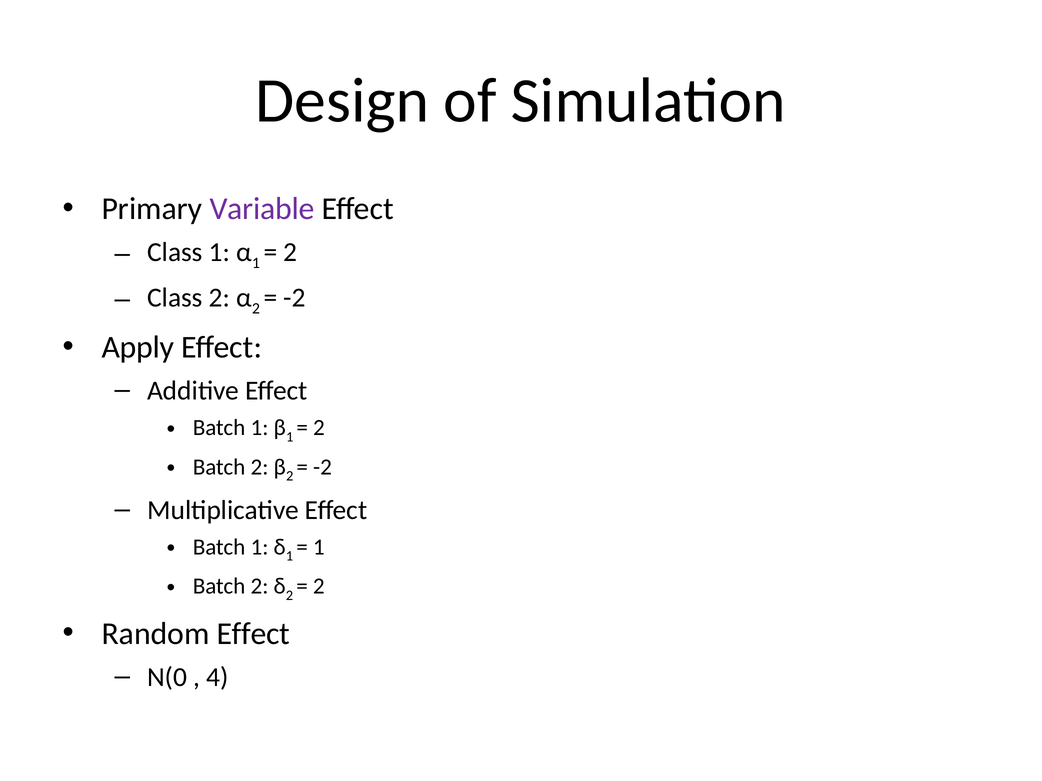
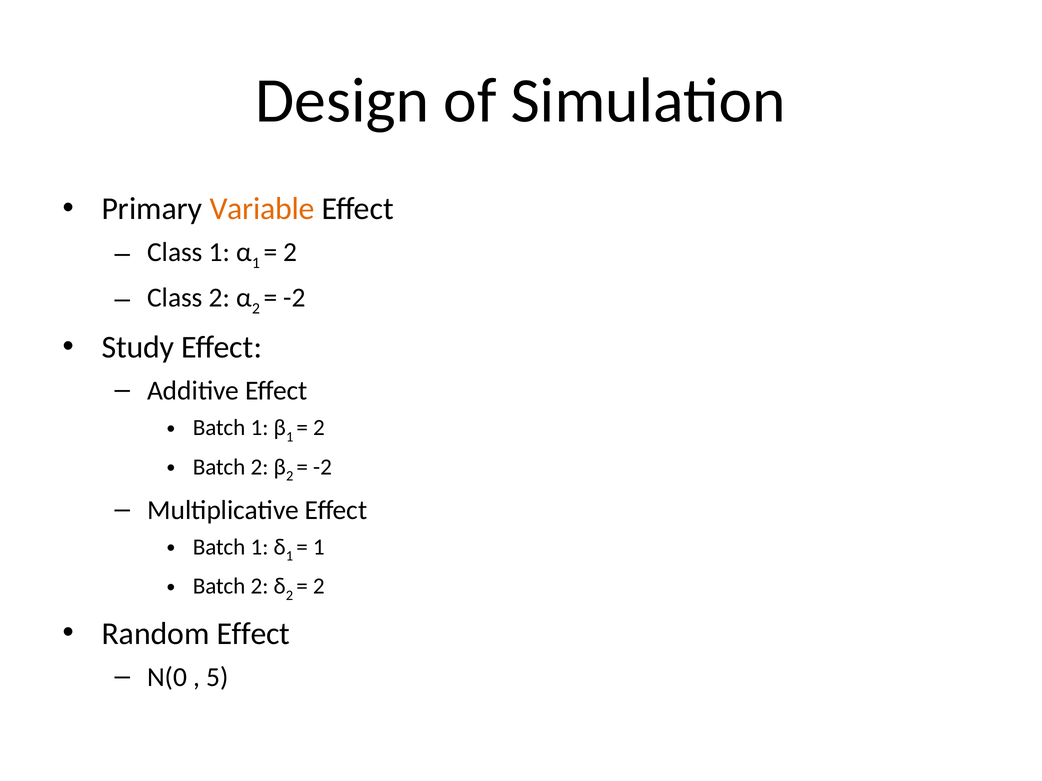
Variable colour: purple -> orange (262, 209)
Apply: Apply -> Study (138, 348)
4: 4 -> 5 (217, 677)
